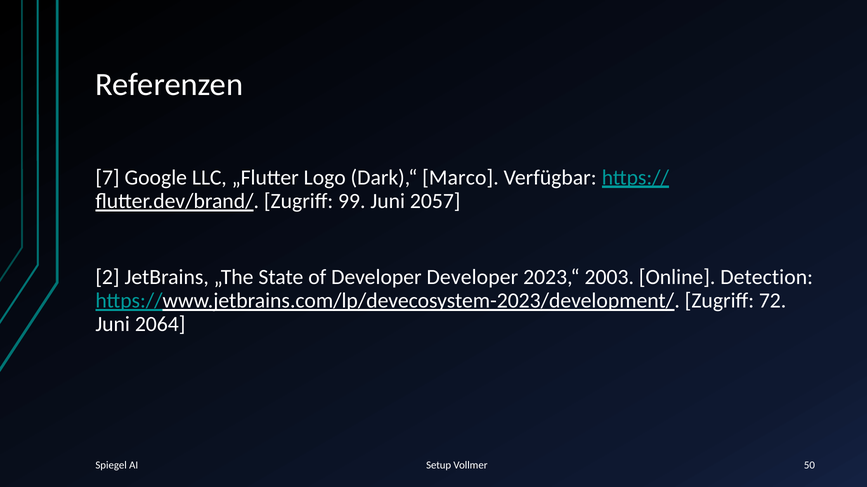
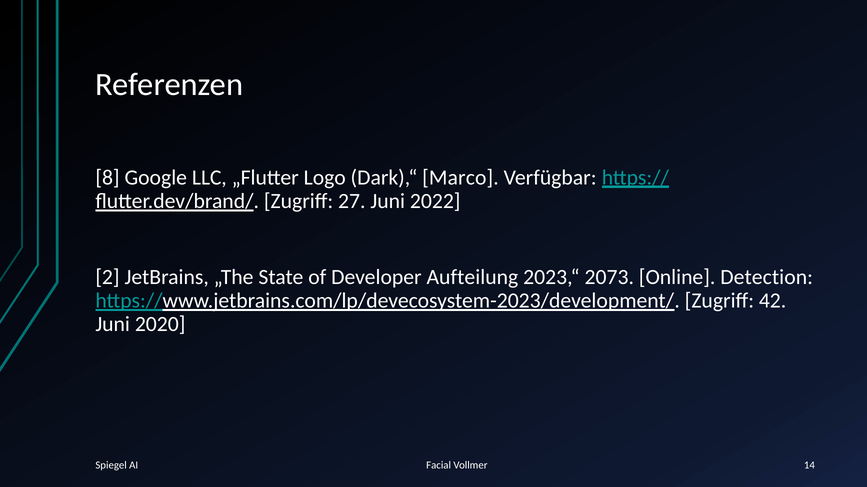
7: 7 -> 8 (107, 178)
99: 99 -> 27 (352, 201)
2057: 2057 -> 2022 (435, 201)
Developer Developer: Developer -> Aufteilung (472, 277)
2003: 2003 -> 2073 (609, 277)
72: 72 -> 42 (773, 301)
2064: 2064 -> 2020 (160, 324)
Setup: Setup -> Facial (439, 466)
50: 50 -> 14 (809, 466)
